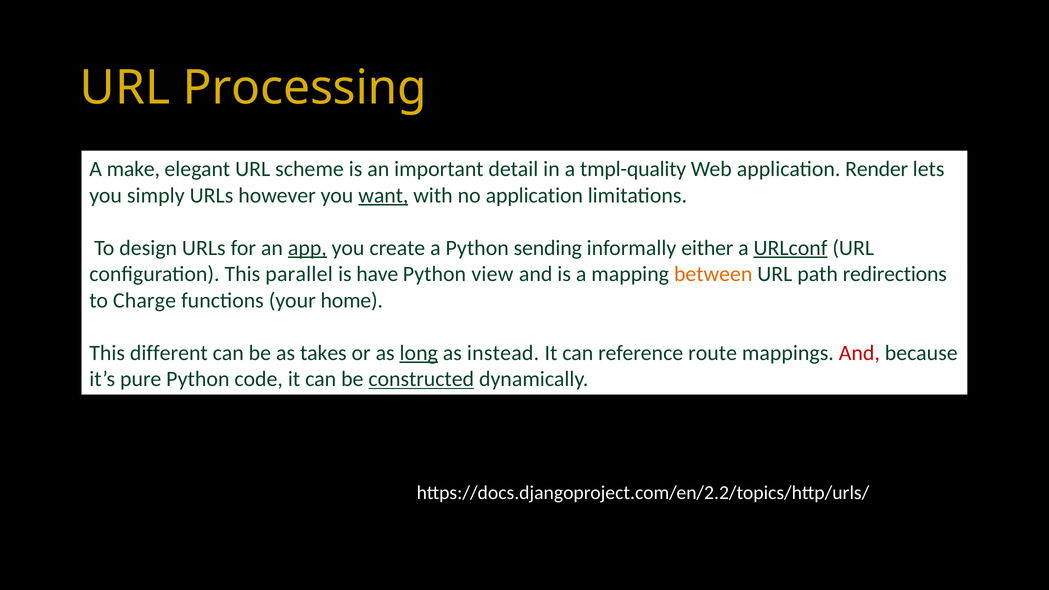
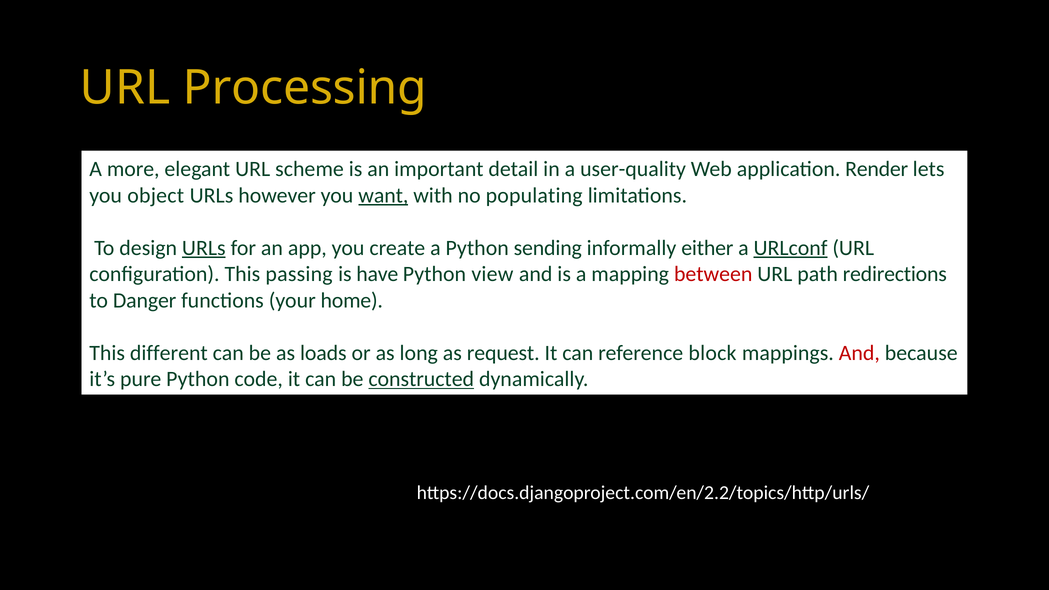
make: make -> more (133, 169)
tmpl-quality: tmpl-quality -> user-quality (633, 169)
simply: simply -> object (156, 196)
no application: application -> populating (534, 196)
URLs underline: none -> present (204, 248)
app underline: present -> none (307, 248)
parallel: parallel -> passing (299, 274)
between colour: orange -> red (713, 274)
Charge: Charge -> Danger (145, 300)
takes: takes -> loads (323, 353)
long underline: present -> none (419, 353)
instead: instead -> request (503, 353)
route: route -> block (712, 353)
